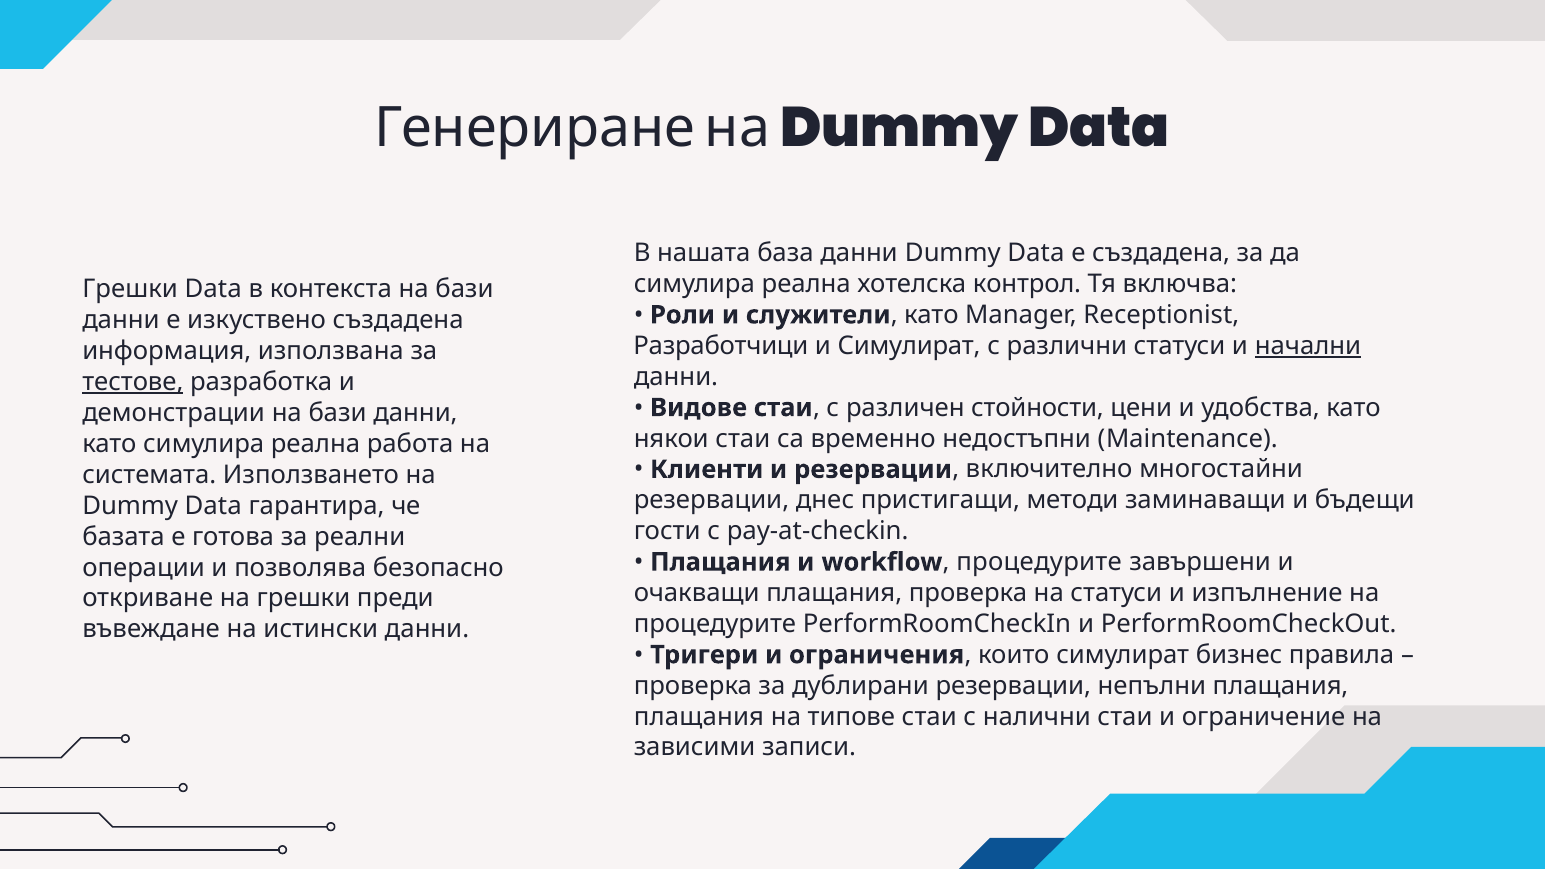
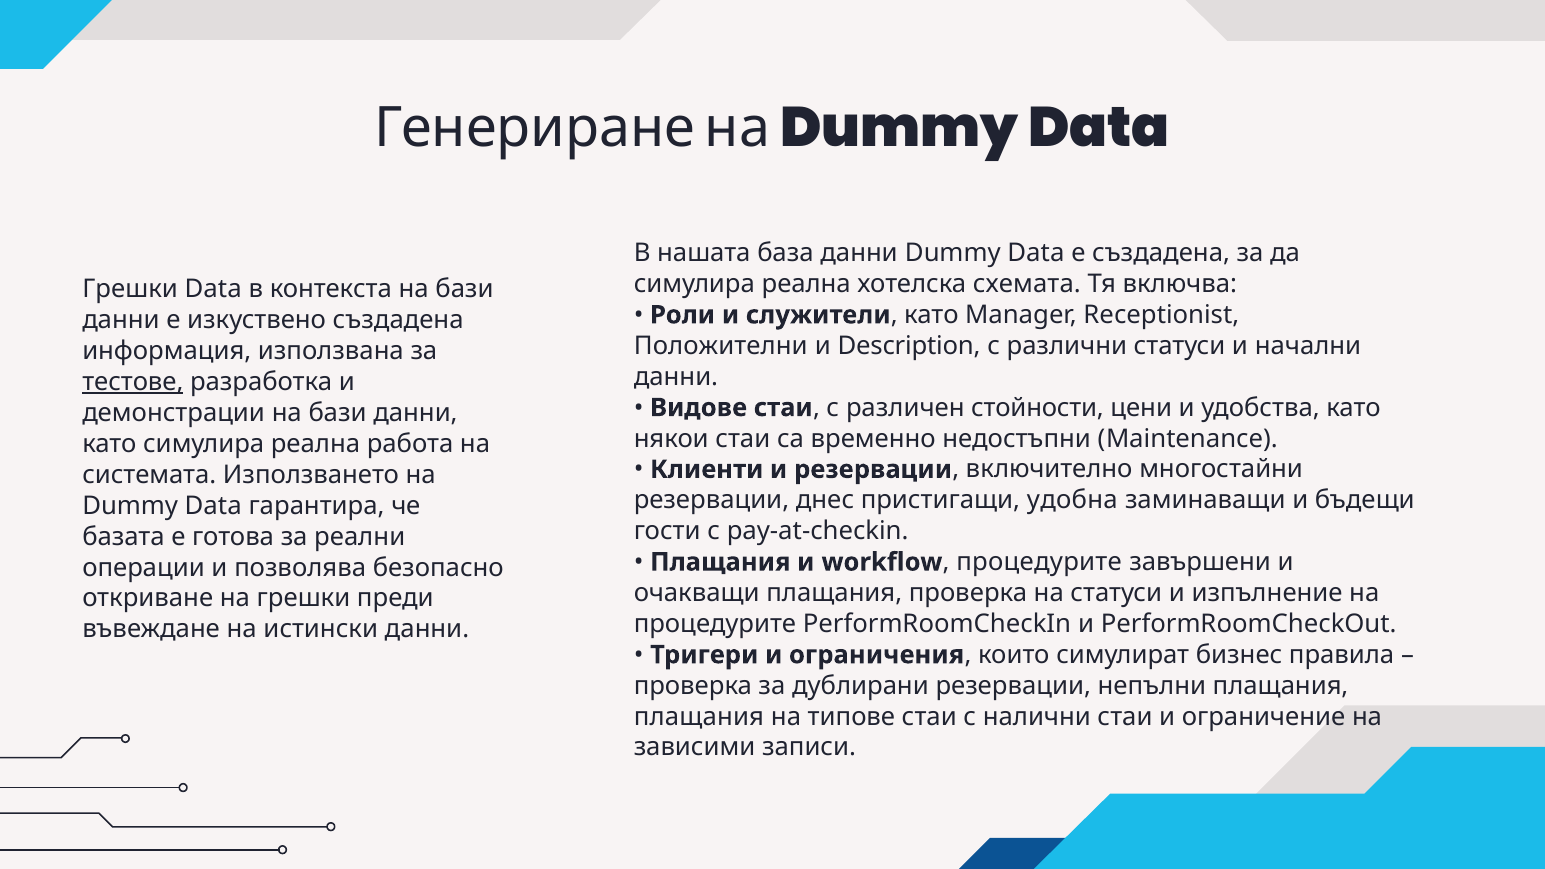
контрол: контрол -> схемата (1027, 284)
Разработчици: Разработчици -> Положителни (721, 346)
и Симулират: Симулират -> Description (909, 346)
начални underline: present -> none (1308, 346)
методи: методи -> удобна (1072, 500)
